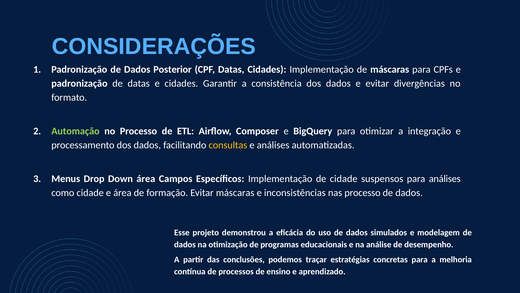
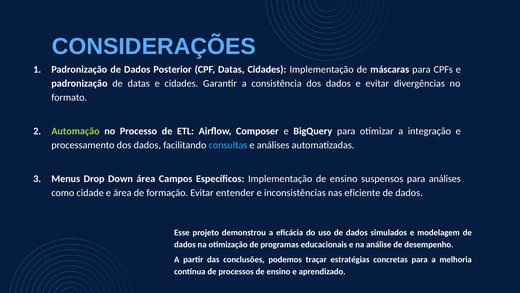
consultas colour: yellow -> light blue (228, 145)
Implementação de cidade: cidade -> ensino (344, 179)
Evitar máscaras: máscaras -> entender (235, 192)
nas processo: processo -> eficiente (362, 192)
